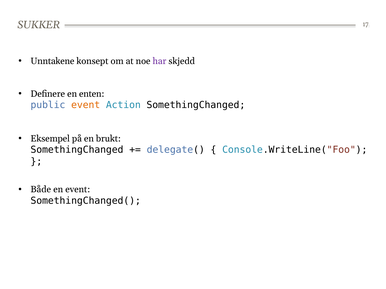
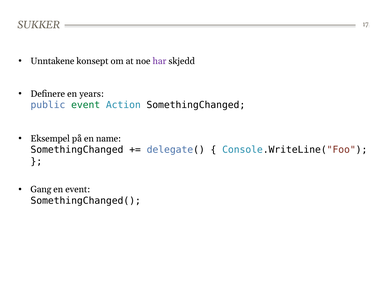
enten: enten -> years (92, 94)
event colour: orange -> green (86, 105)
brukt: brukt -> name (108, 139)
Både: Både -> Gang (41, 190)
